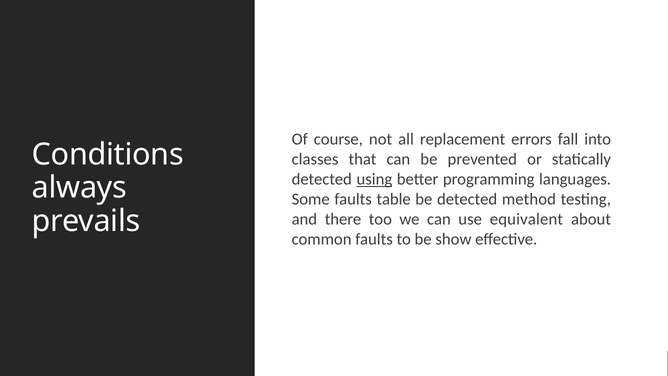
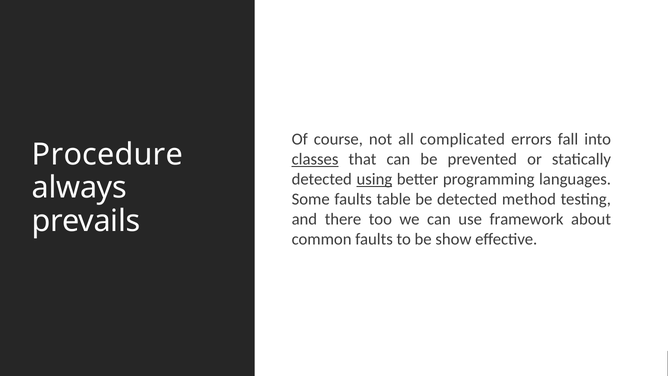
replacement: replacement -> complicated (462, 139)
Conditions: Conditions -> Procedure (108, 155)
classes underline: none -> present (315, 159)
equivalent: equivalent -> framework (527, 219)
